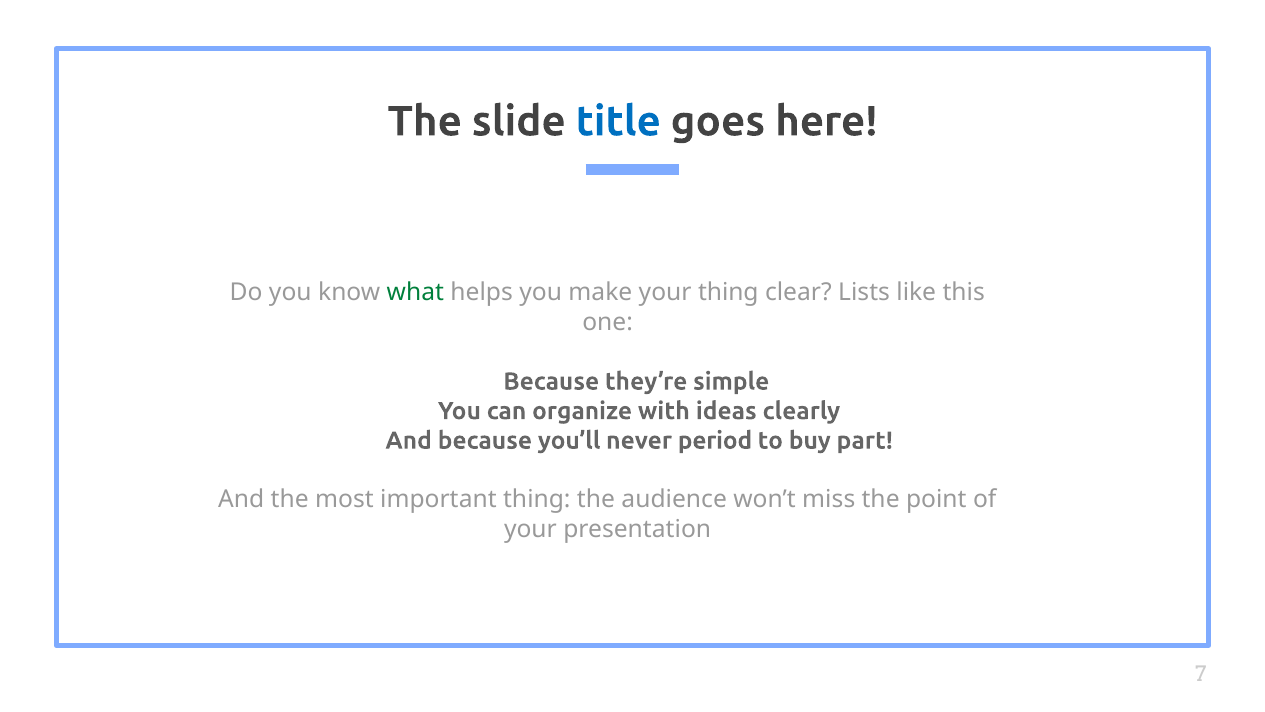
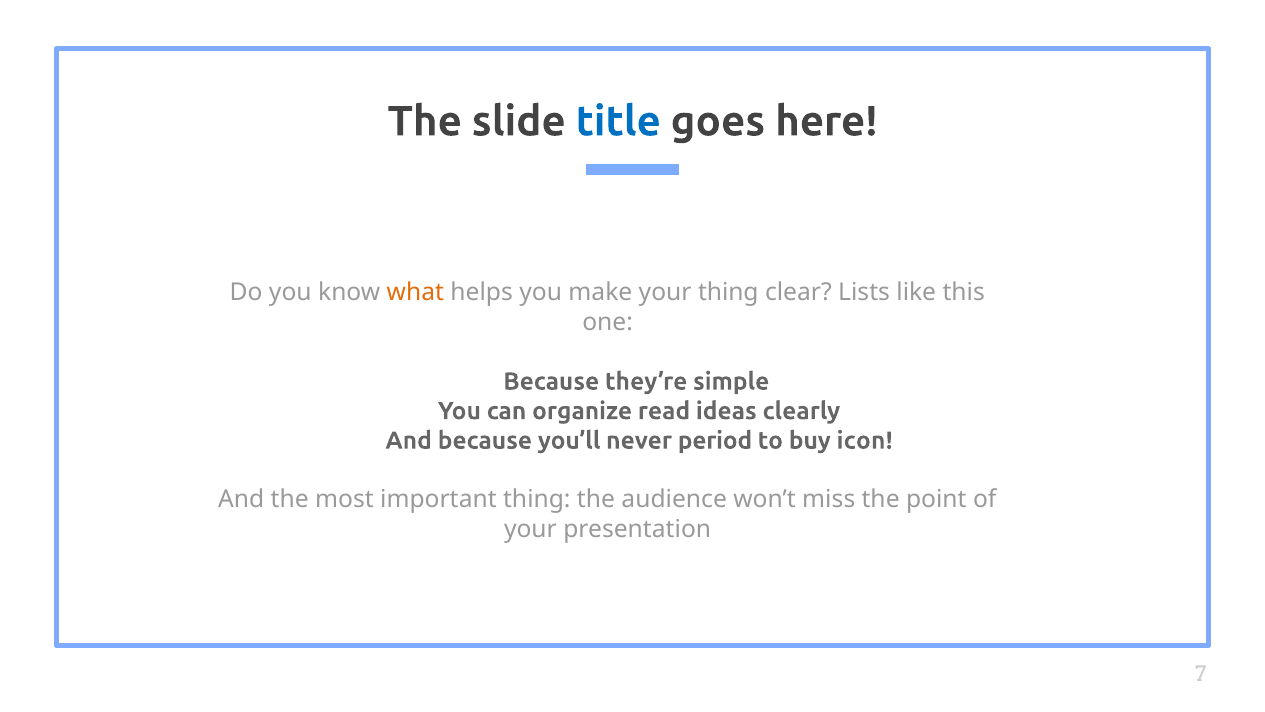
what colour: green -> orange (415, 293)
with: with -> read (664, 411)
part: part -> icon (865, 440)
